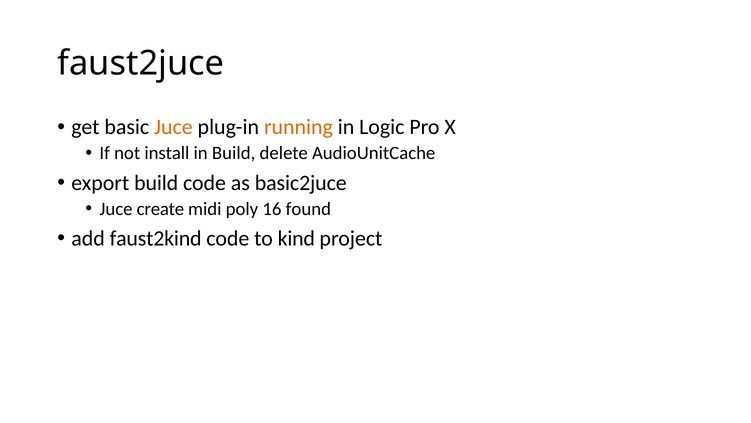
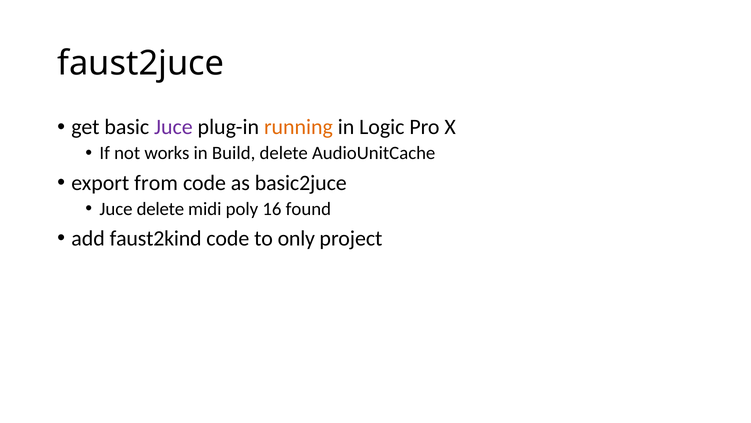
Juce colour: orange -> purple (173, 127)
install: install -> works (167, 153)
export build: build -> from (156, 183)
Juce create: create -> delete (160, 209)
kind: kind -> only (296, 238)
